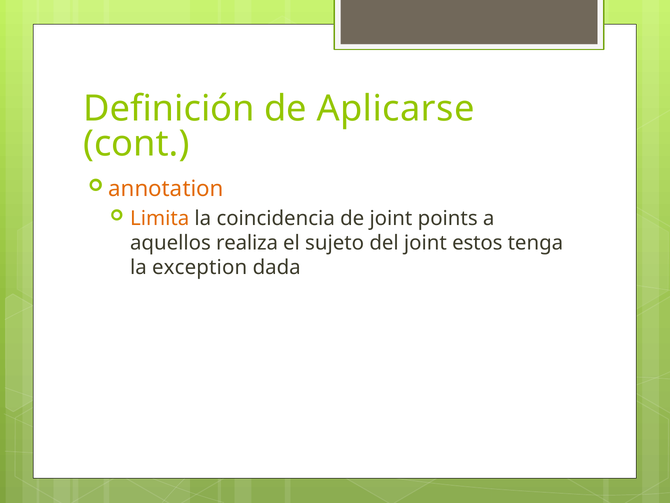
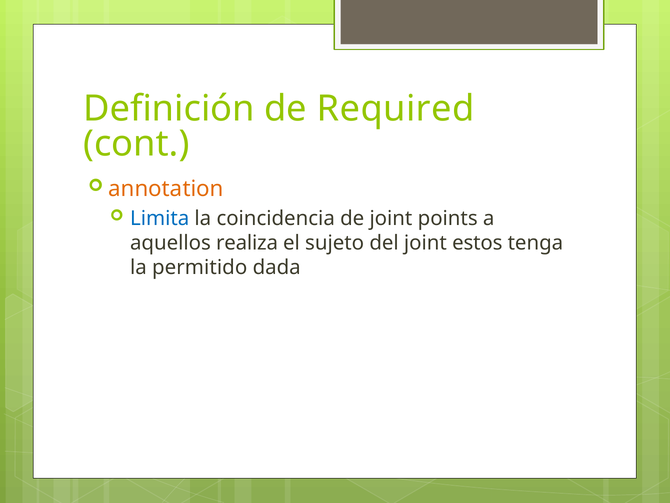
Aplicarse: Aplicarse -> Required (396, 109)
Limita colour: orange -> blue (160, 218)
exception: exception -> permitido (200, 267)
